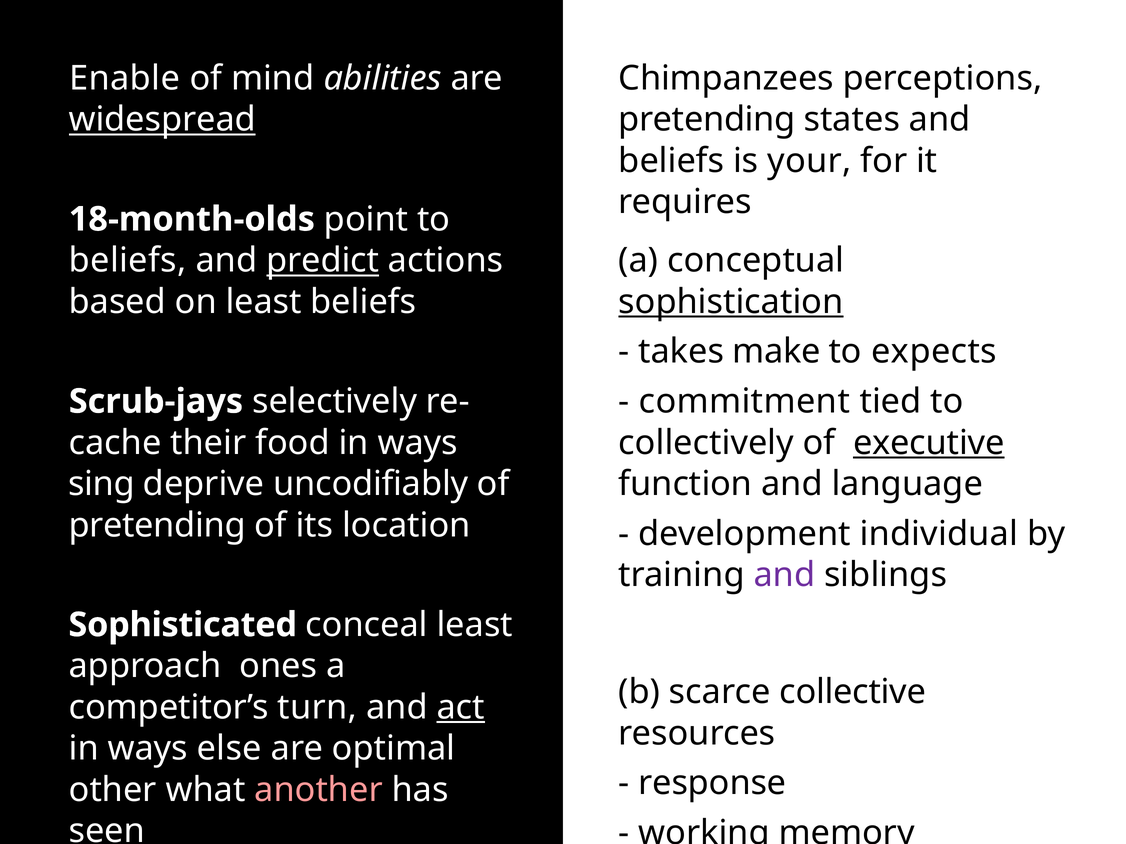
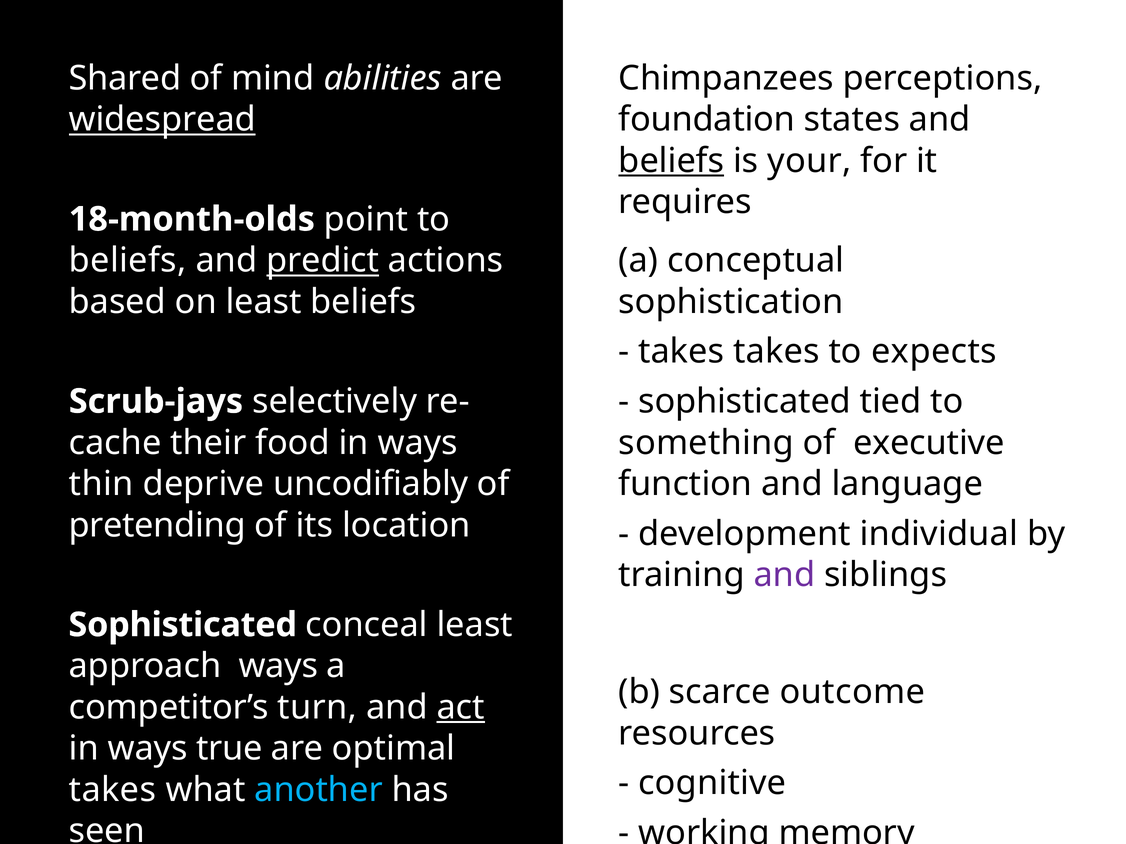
Enable: Enable -> Shared (125, 78)
pretending: pretending -> foundation (707, 120)
beliefs underline: none -> present (671, 161)
sophistication underline: present -> none (731, 302)
takes make: make -> takes (776, 352)
commitment: commitment -> sophisticated (745, 402)
collectively: collectively -> something (706, 443)
executive underline: present -> none (929, 443)
sing: sing -> thin (101, 484)
approach ones: ones -> ways (278, 667)
collective: collective -> outcome (852, 692)
else: else -> true (229, 749)
response: response -> cognitive (712, 783)
other: other -> takes (113, 790)
another colour: pink -> light blue (319, 790)
